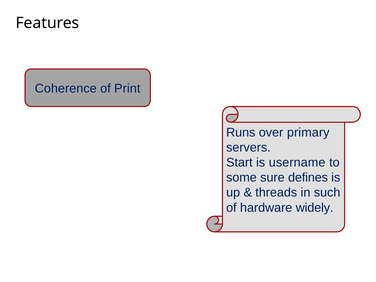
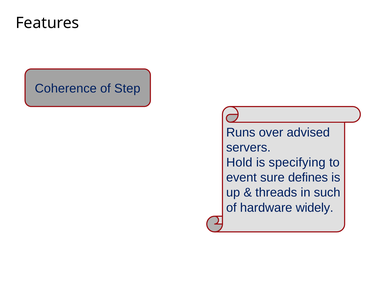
Print: Print -> Step (127, 89)
primary: primary -> advised (308, 132)
Start: Start -> Hold (239, 163)
username: username -> specifying (297, 163)
some: some -> event (241, 178)
